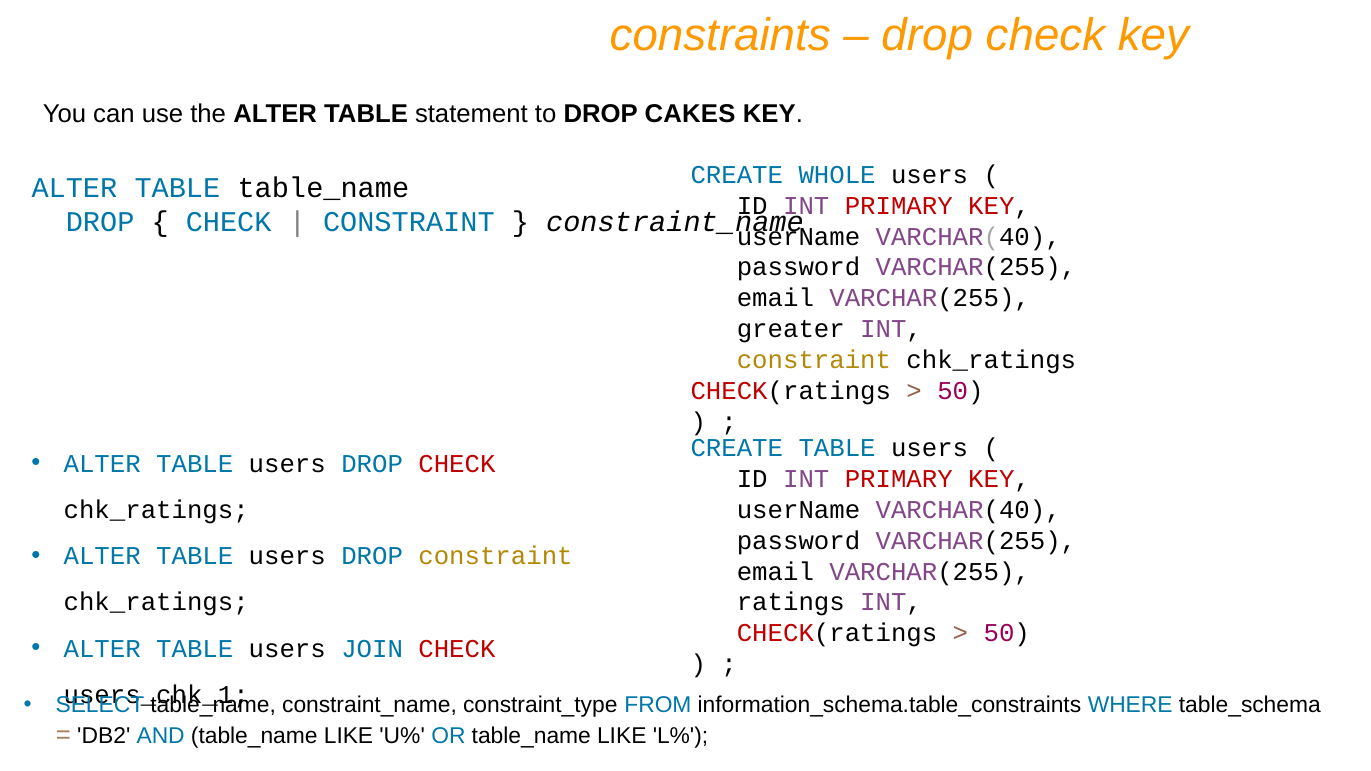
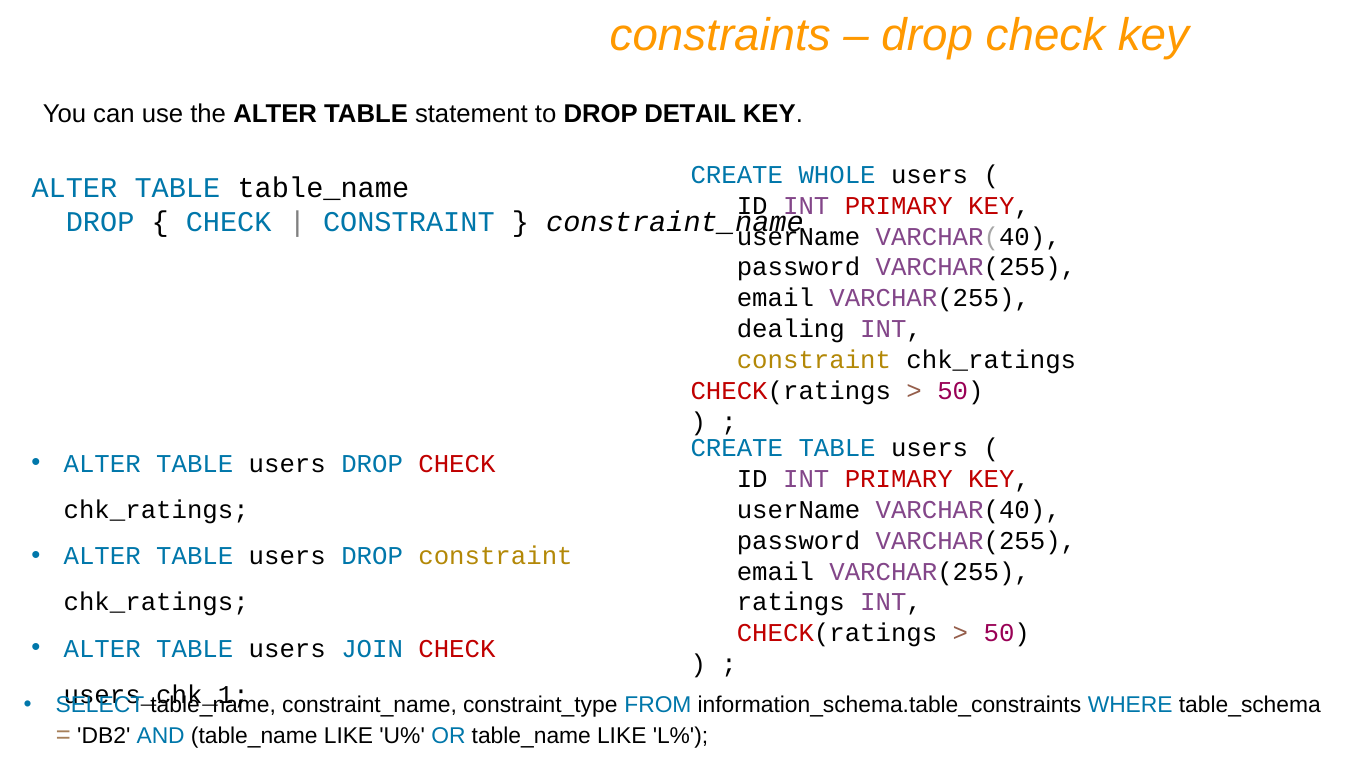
CAKES: CAKES -> DETAIL (690, 114)
greater: greater -> dealing (791, 329)
